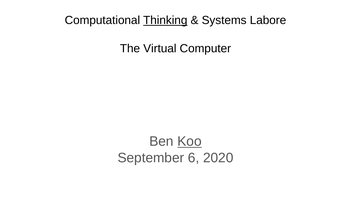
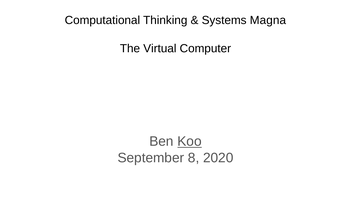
Thinking underline: present -> none (165, 20)
Labore: Labore -> Magna (268, 20)
6: 6 -> 8 (194, 157)
